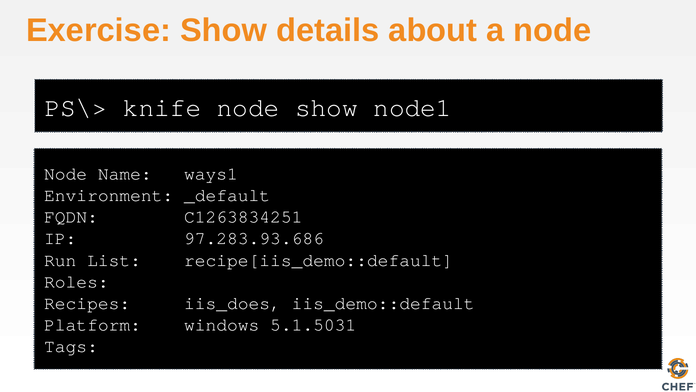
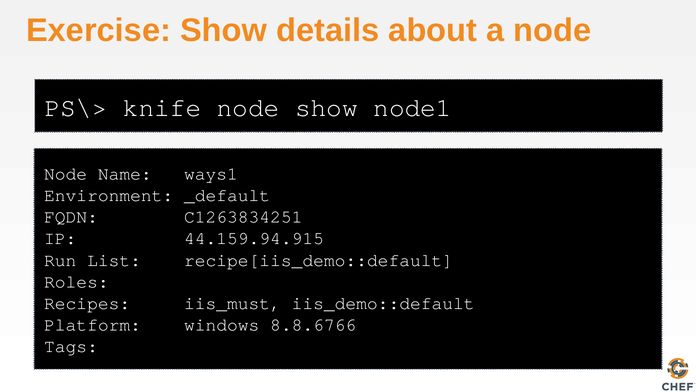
97.283.93.686: 97.283.93.686 -> 44.159.94.915 (254, 238)
iis_does: iis_does -> iis_must (232, 303)
5.1.5031: 5.1.5031 -> 8.8.6766 (313, 324)
